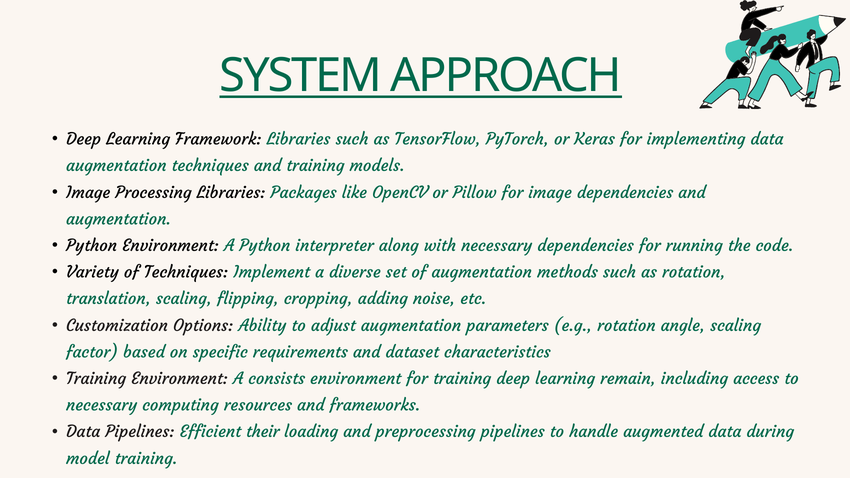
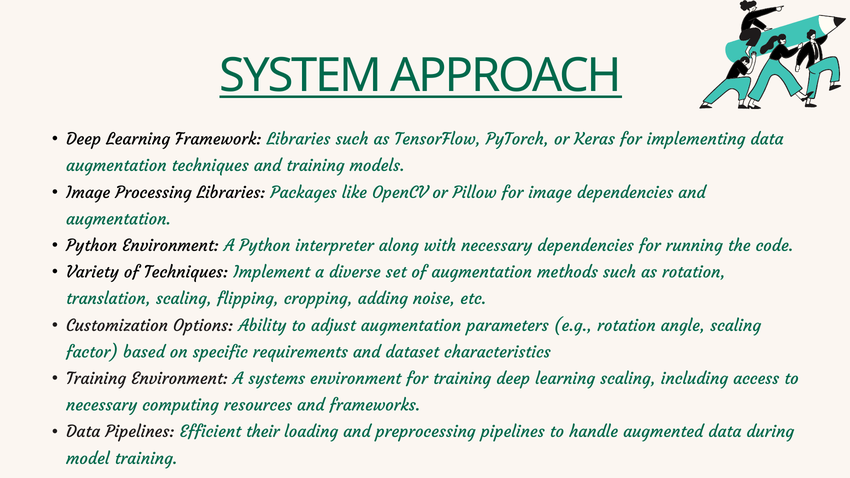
consists: consists -> systems (277, 379)
learning remain: remain -> scaling (628, 379)
